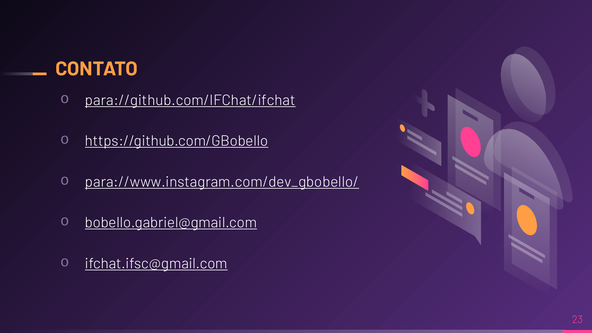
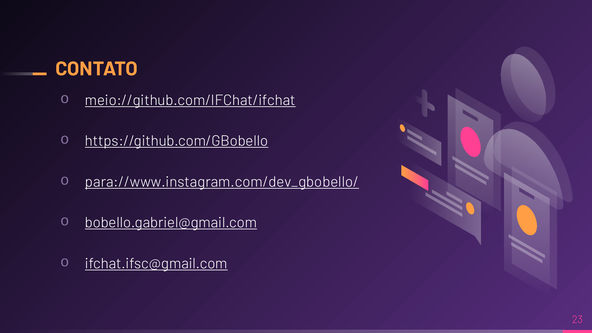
para://github.com/IFChat/ifchat: para://github.com/IFChat/ifchat -> meio://github.com/IFChat/ifchat (190, 100)
